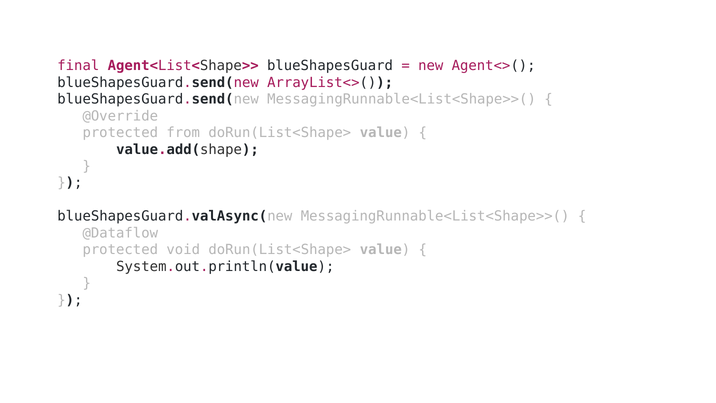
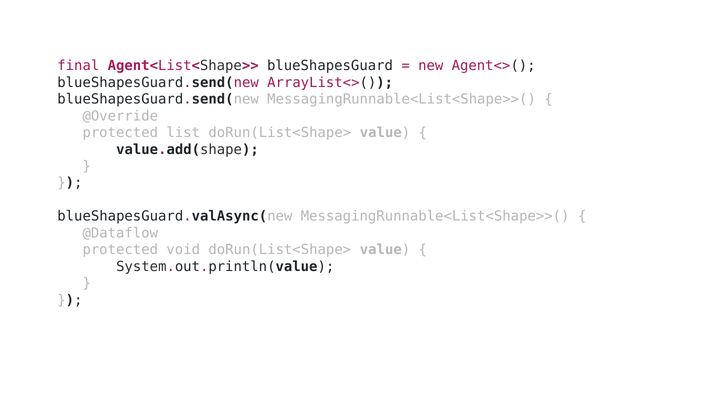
from: from -> list (183, 133)
